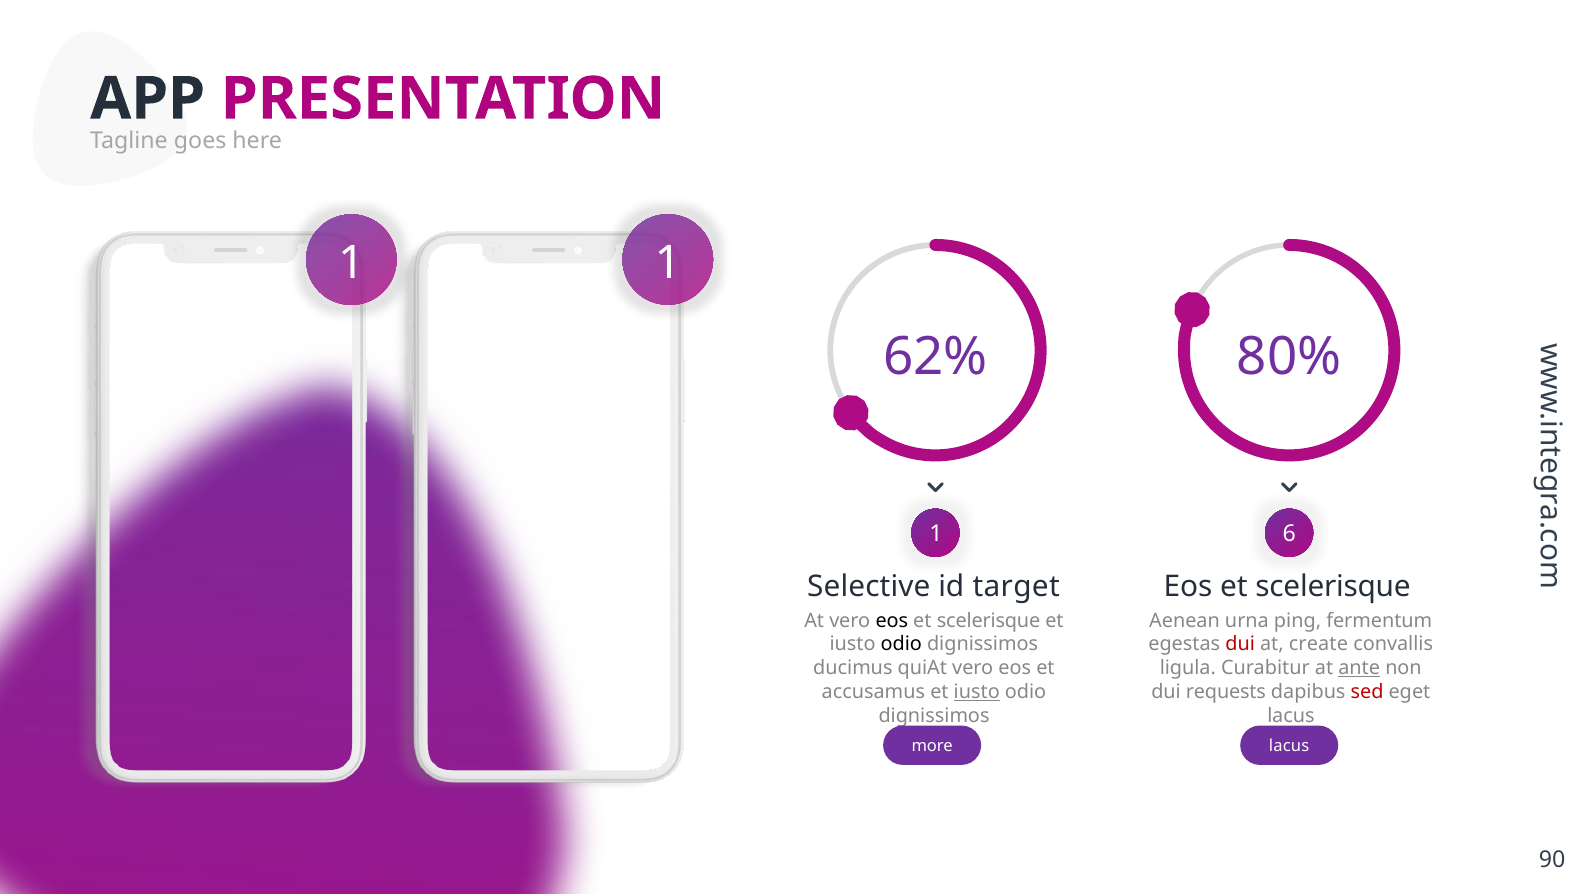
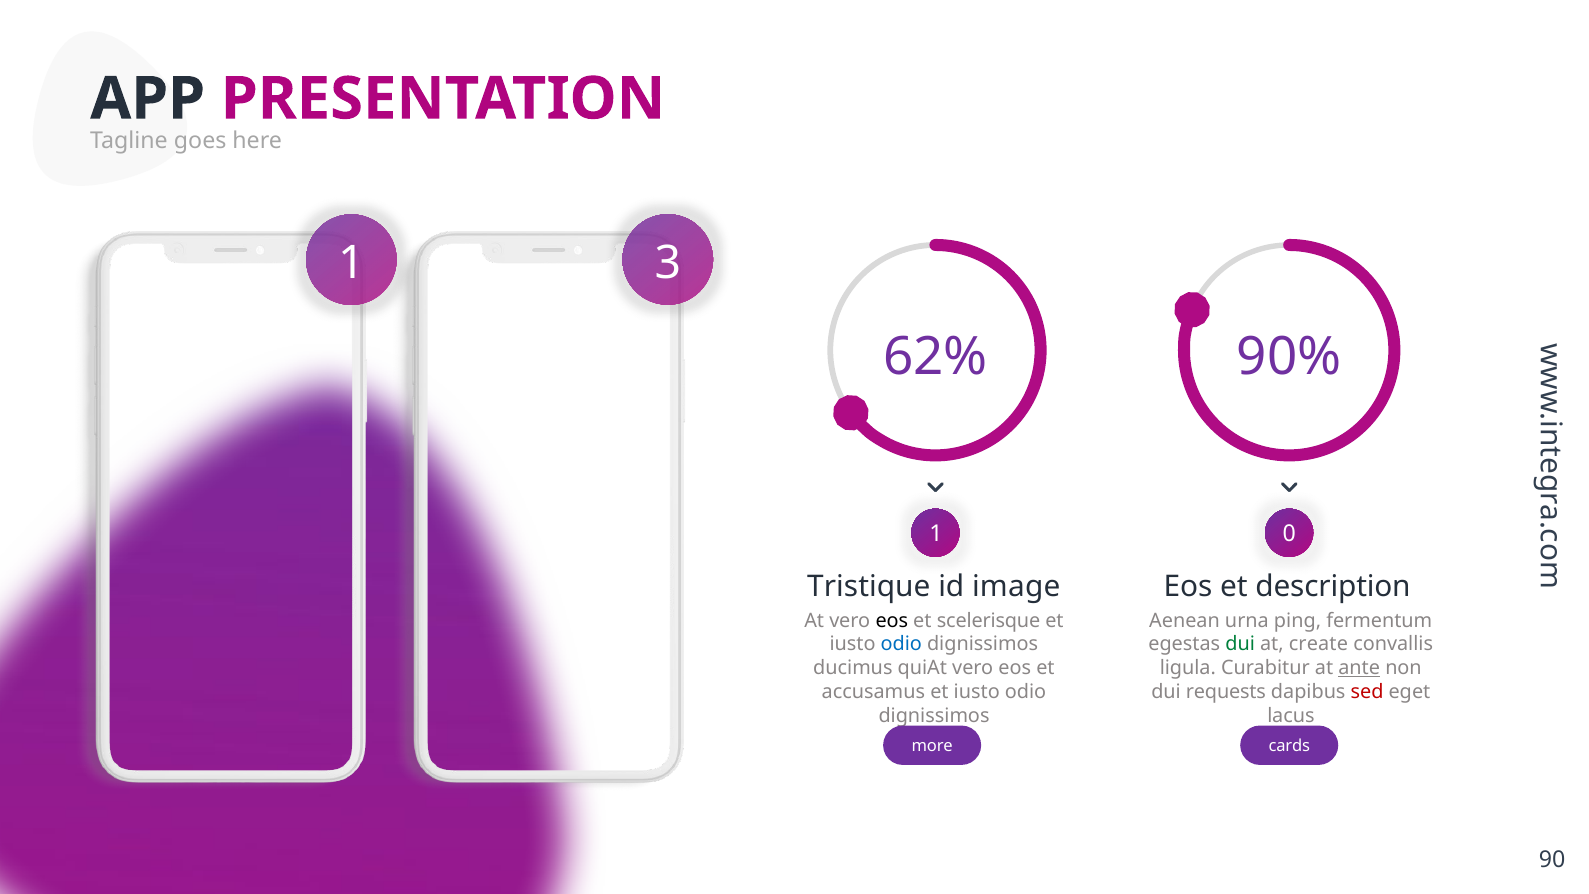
1 1: 1 -> 3 (668, 263)
80%: 80% -> 90% (1289, 357)
6: 6 -> 0 (1289, 534)
Selective: Selective -> Tristique (869, 587)
target: target -> image (1016, 587)
scelerisque: scelerisque -> description (1333, 587)
odio colour: black -> blue (901, 644)
dui colour: red -> green (1240, 644)
iusto underline: present -> none (977, 692)
more lacus: lacus -> cards (1289, 746)
